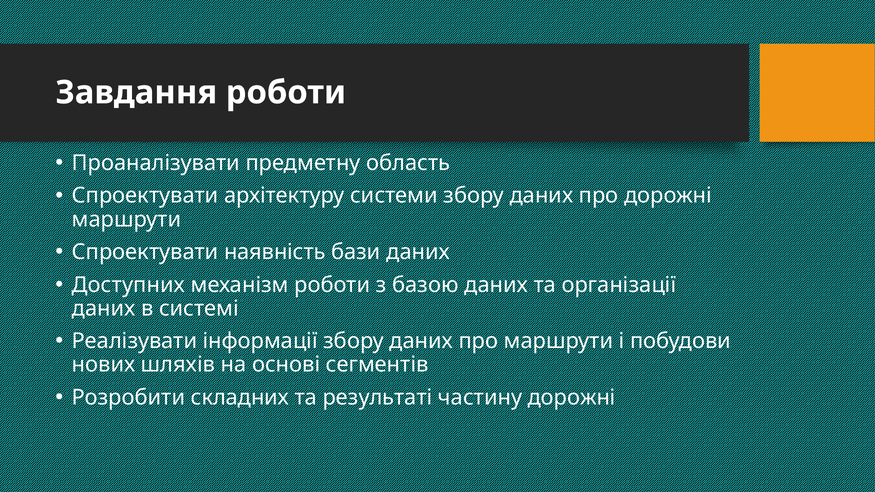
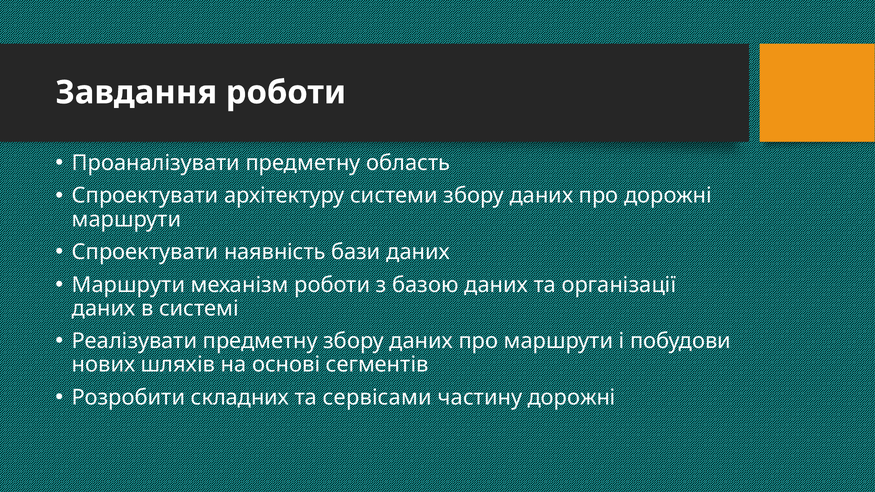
Доступних: Доступних -> Маршрути (128, 285)
Реалізувати інформації: інформації -> предметну (260, 341)
результаті: результаті -> сервісами (377, 398)
